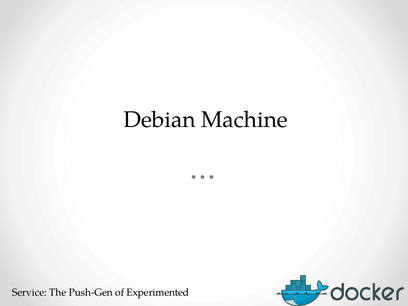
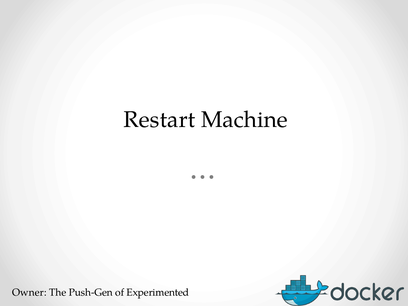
Debian: Debian -> Restart (159, 120)
Service: Service -> Owner (29, 292)
